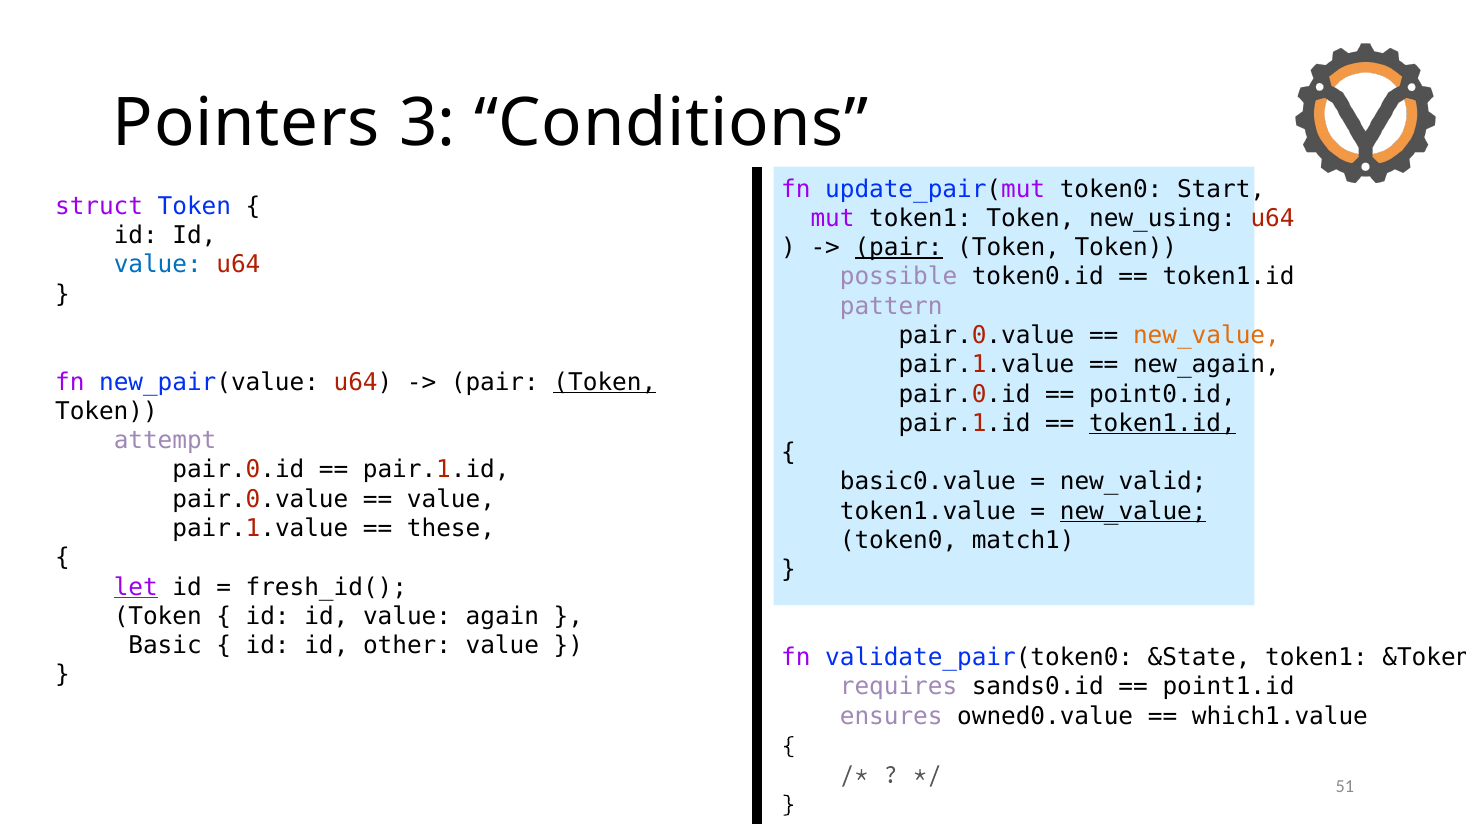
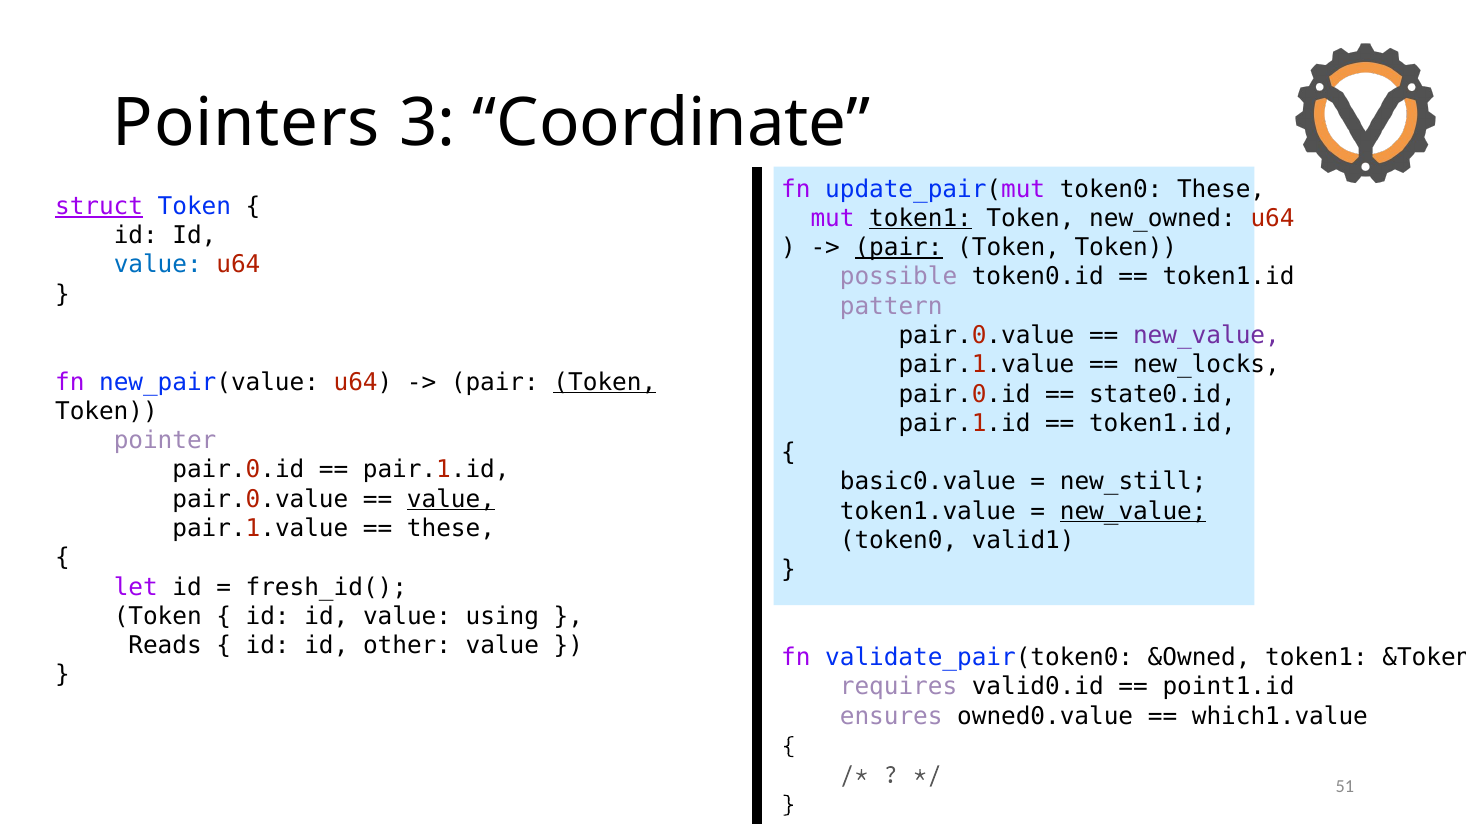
Conditions: Conditions -> Coordinate (672, 123)
token0 Start: Start -> These (1221, 189)
struct underline: none -> present (99, 206)
token1 underline: none -> present (921, 218)
new_using: new_using -> new_owned (1163, 218)
new_value colour: orange -> purple (1206, 336)
new_again: new_again -> new_locks (1206, 365)
point0.id: point0.id -> state0.id (1162, 394)
token1.id underline: present -> none (1162, 424)
attempt: attempt -> pointer (165, 441)
new_valid: new_valid -> new_still (1133, 482)
value underline: none -> present (451, 500)
match1: match1 -> valid1 (1023, 541)
let underline: present -> none (136, 587)
again: again -> using (502, 617)
Basic: Basic -> Reads (165, 646)
&State: &State -> &Owned (1199, 658)
sands0.id: sands0.id -> valid0.id (1038, 687)
